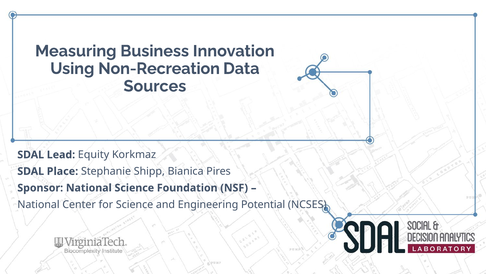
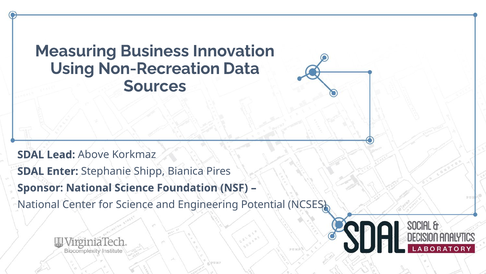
Equity: Equity -> Above (94, 154)
Place: Place -> Enter (63, 171)
